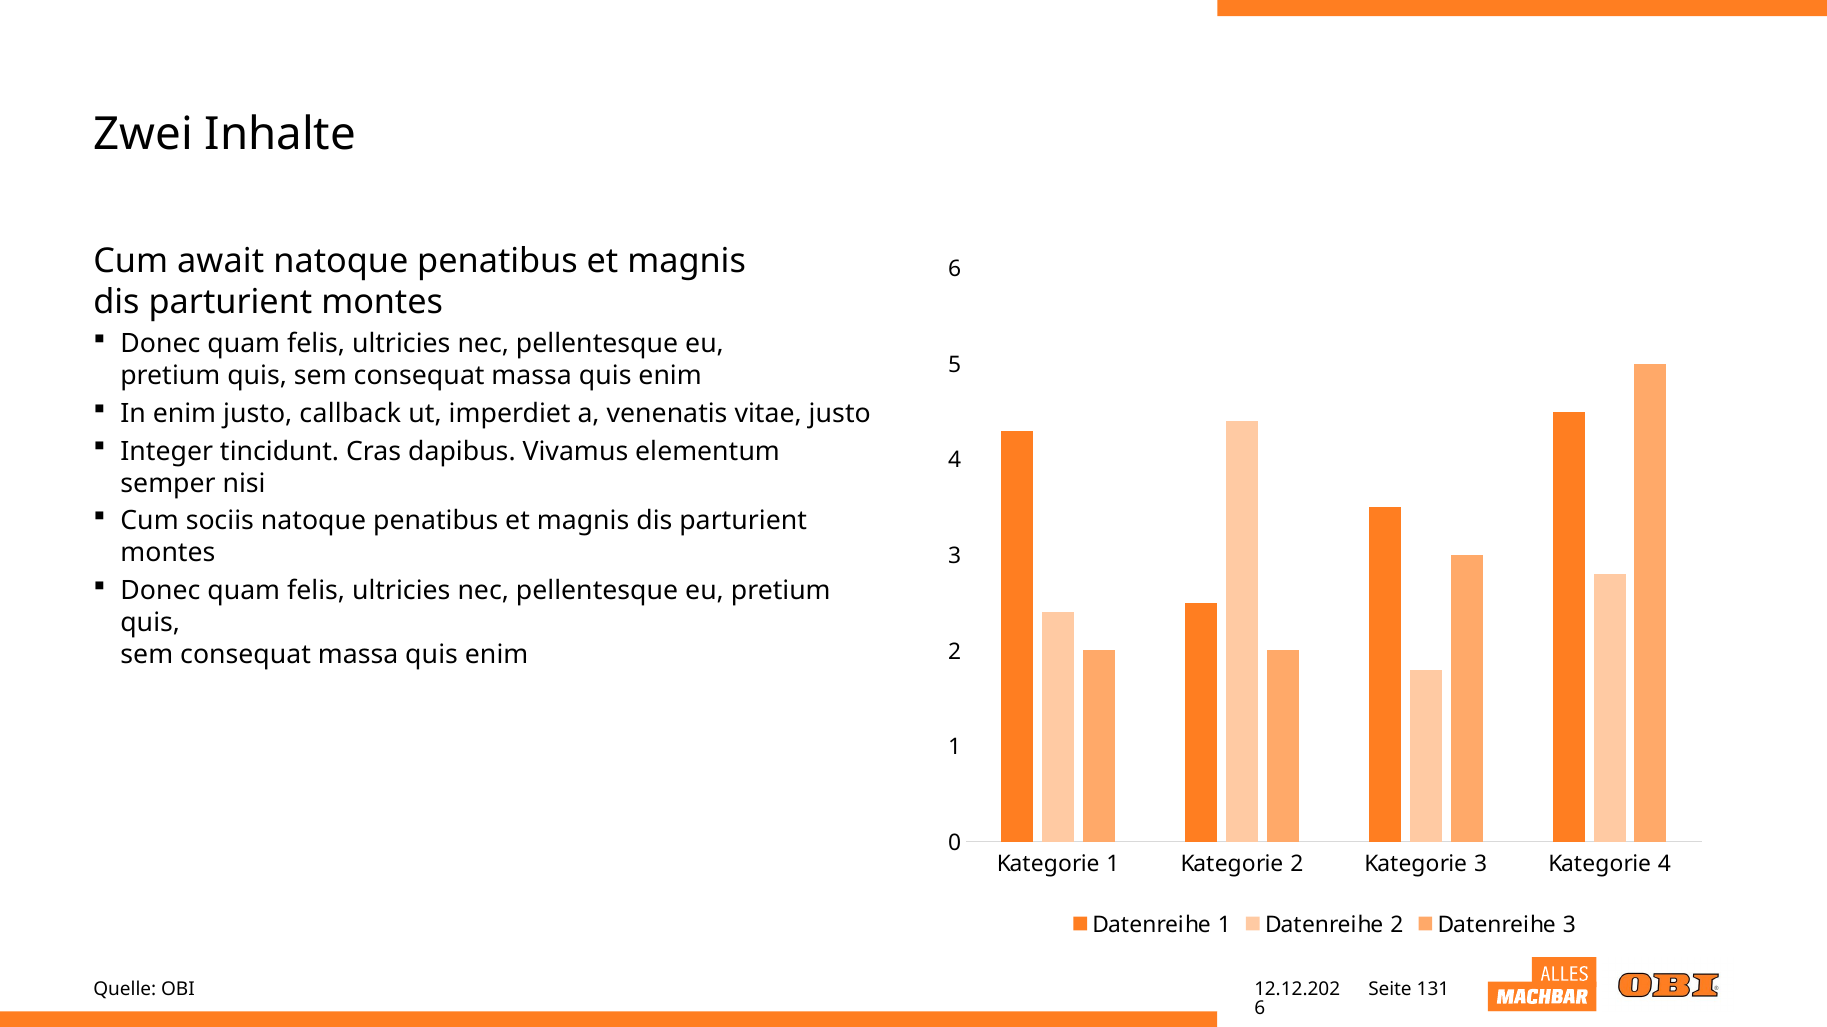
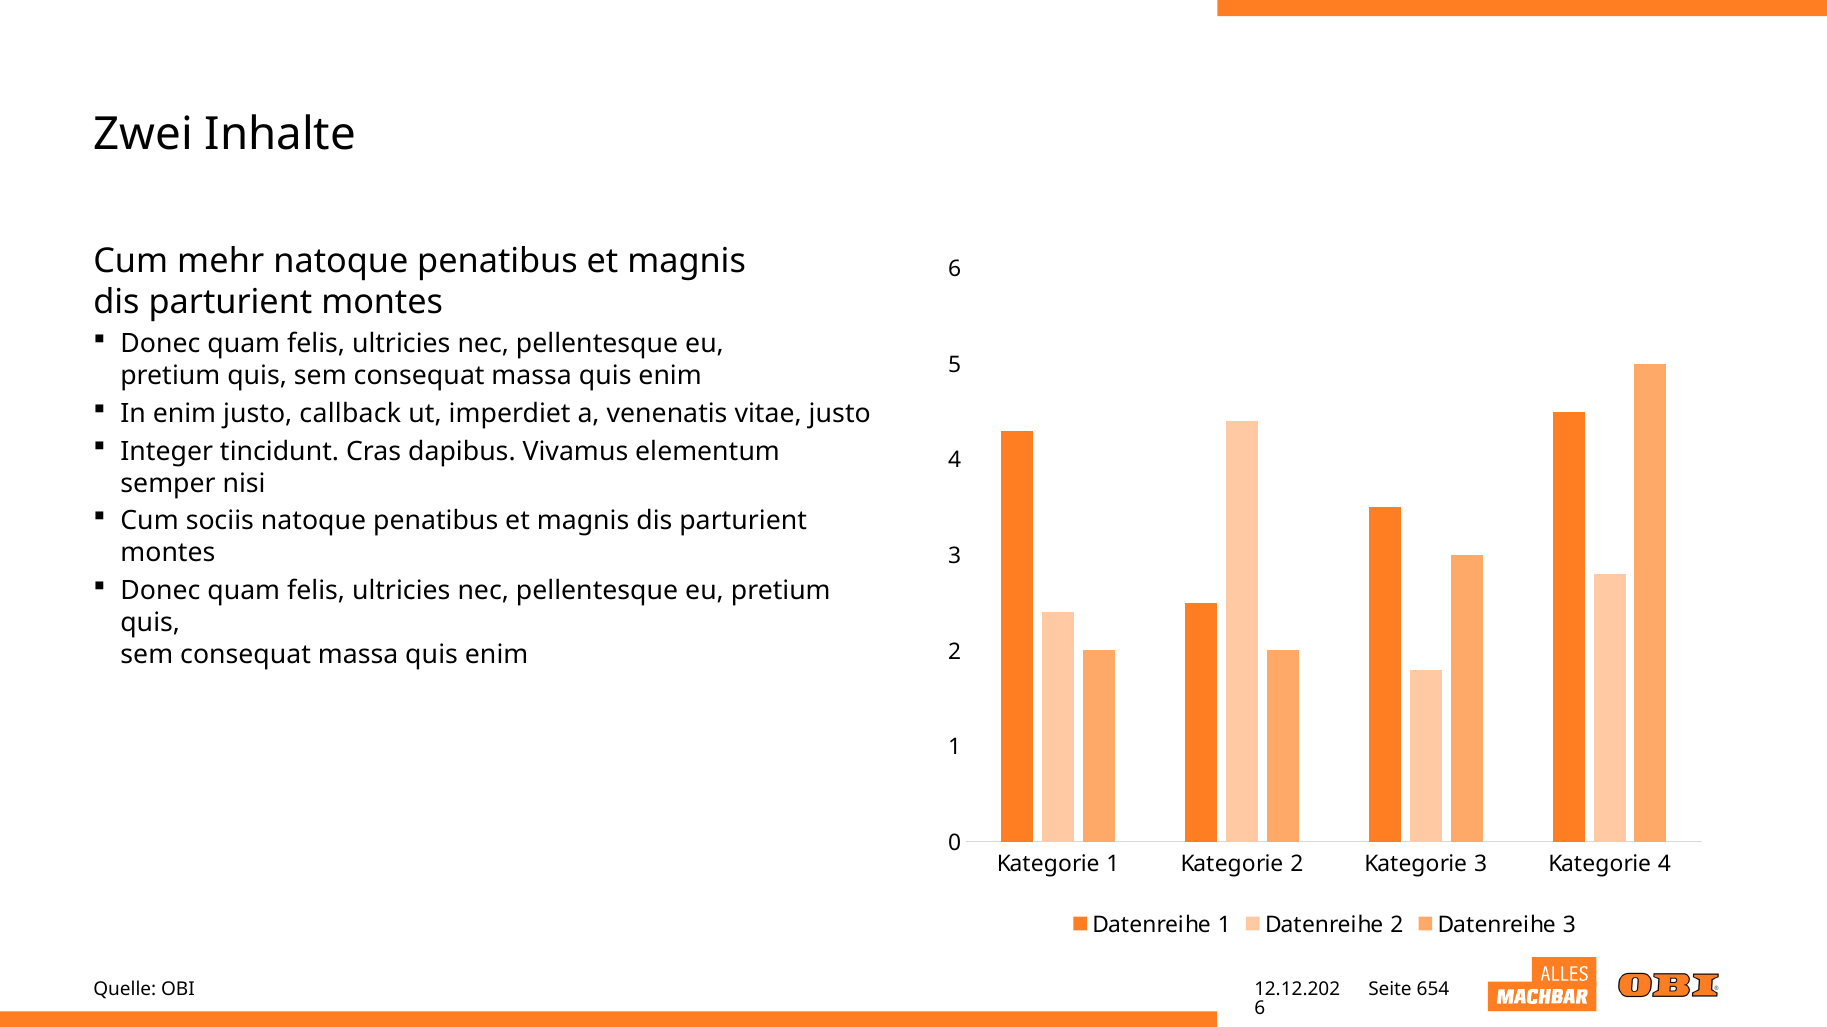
await: await -> mehr (221, 262)
131: 131 -> 654 (1433, 990)
